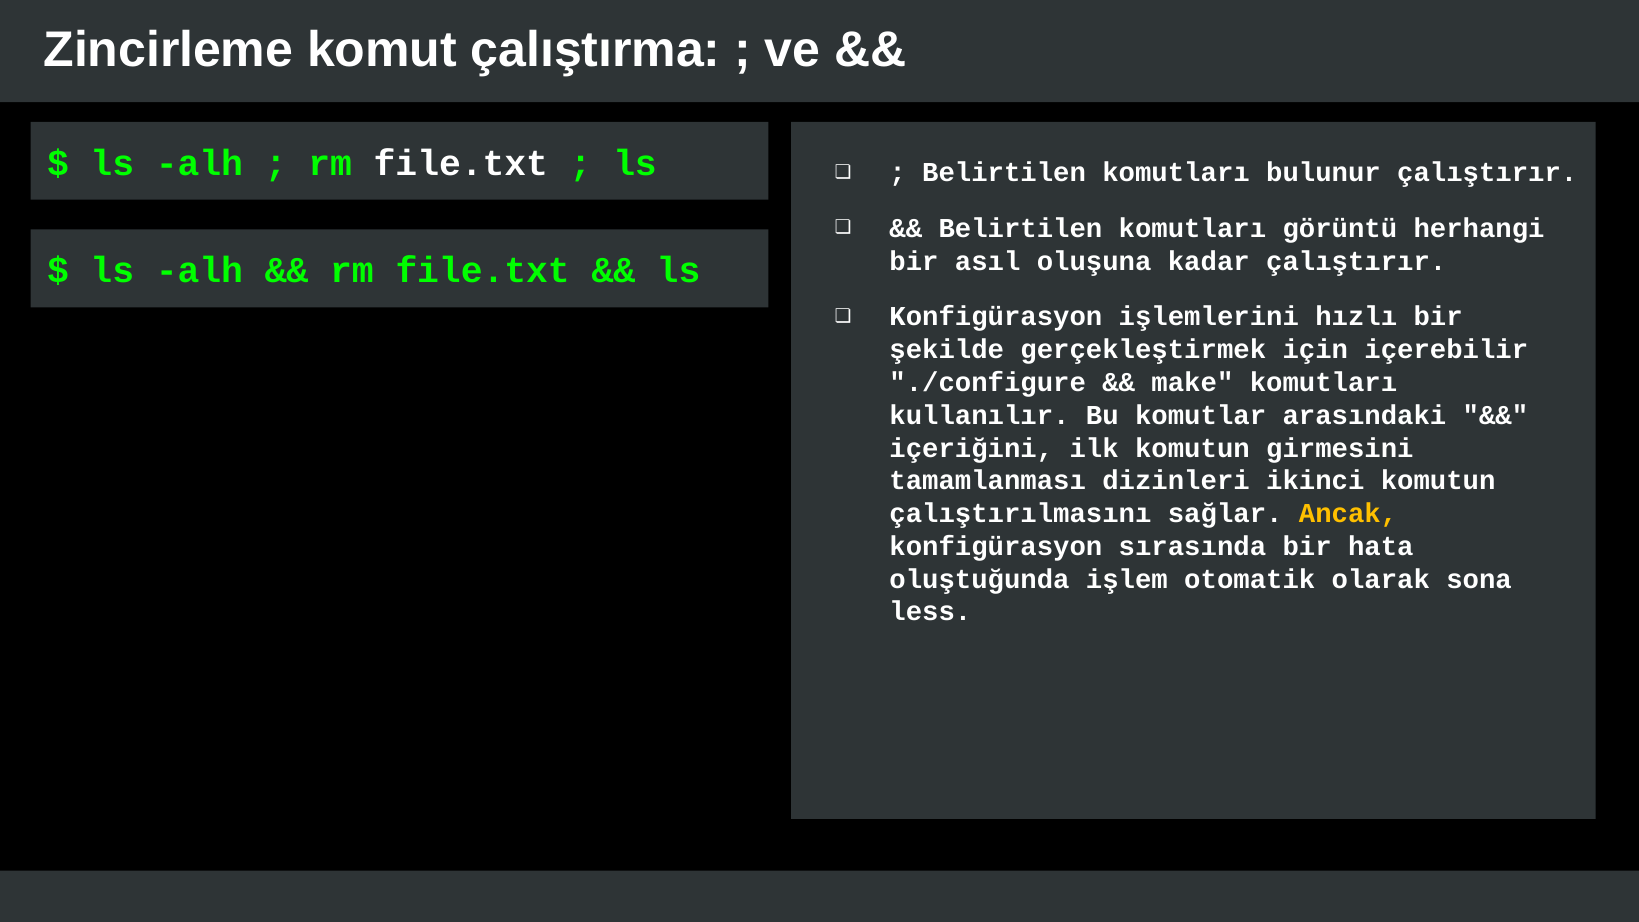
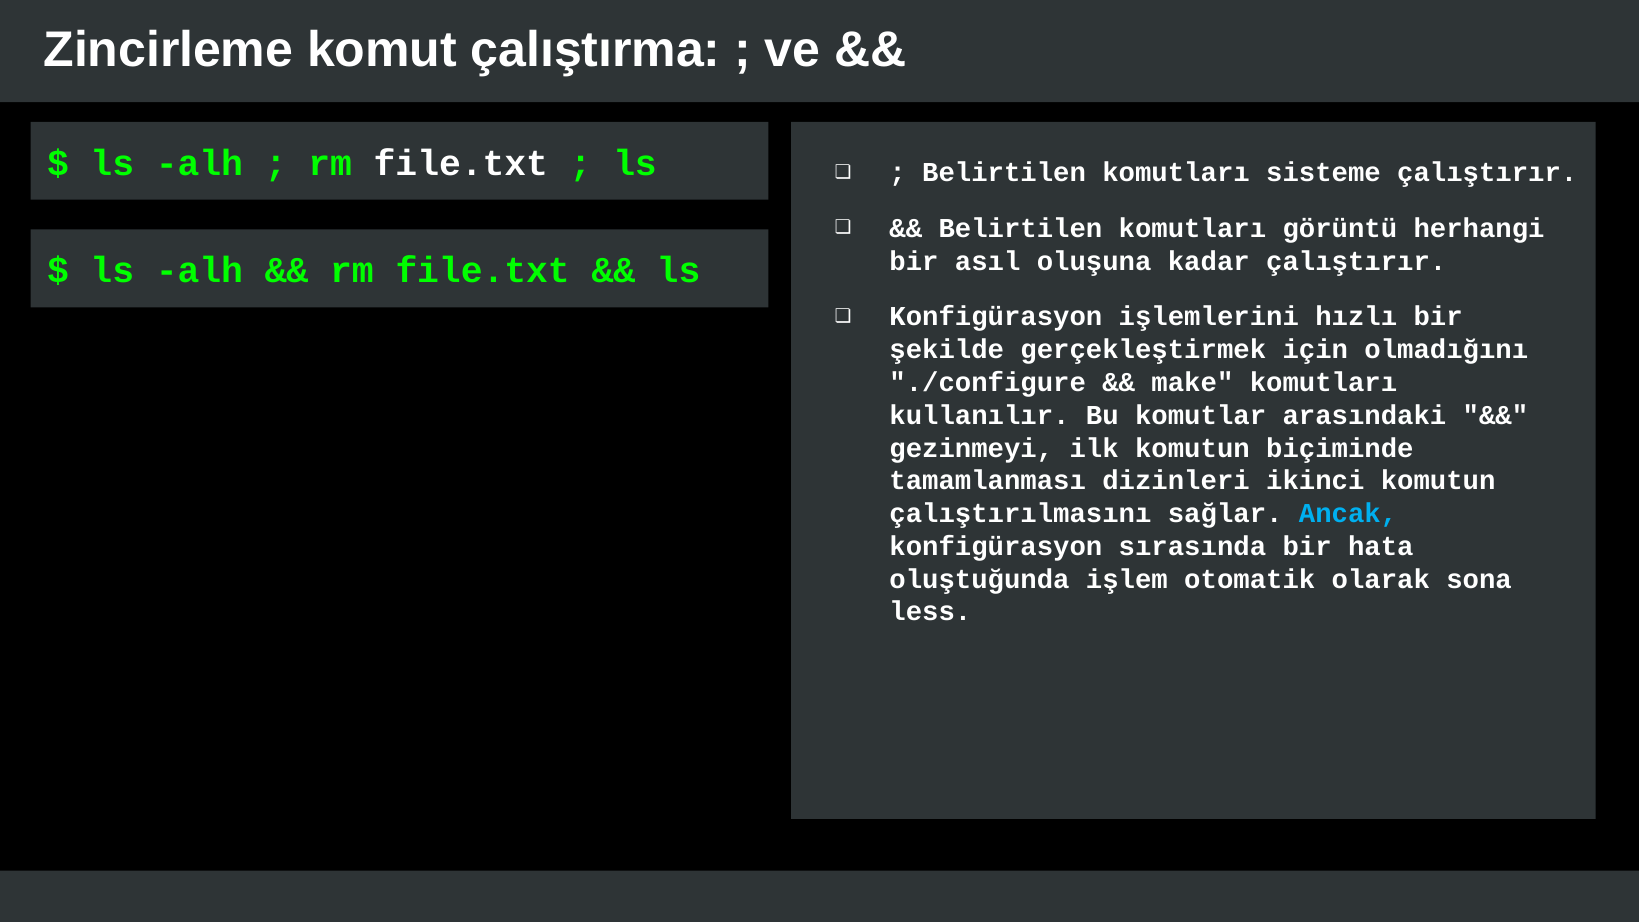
bulunur: bulunur -> sisteme (1323, 173)
içerebilir: içerebilir -> olmadığını (1446, 350)
içeriğini: içeriğini -> gezinmeyi (971, 448)
girmesini: girmesini -> biçiminde (1340, 448)
Ancak colour: yellow -> light blue (1348, 514)
